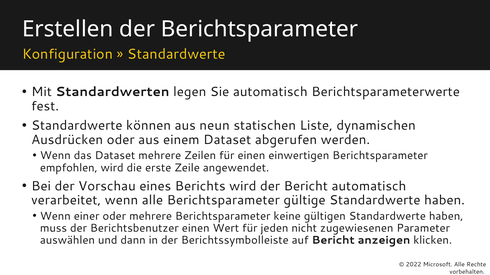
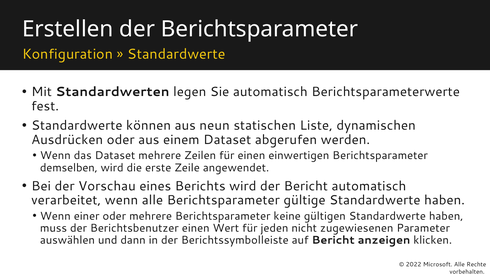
empfohlen: empfohlen -> demselben (69, 168)
